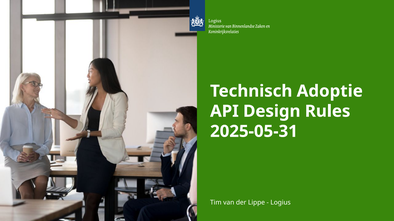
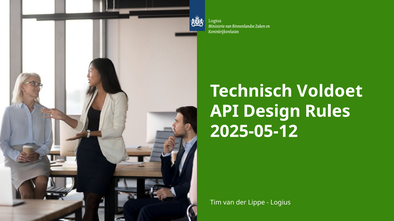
Adoptie: Adoptie -> Voldoet (330, 91)
2025-05-31: 2025-05-31 -> 2025-05-12 (254, 132)
